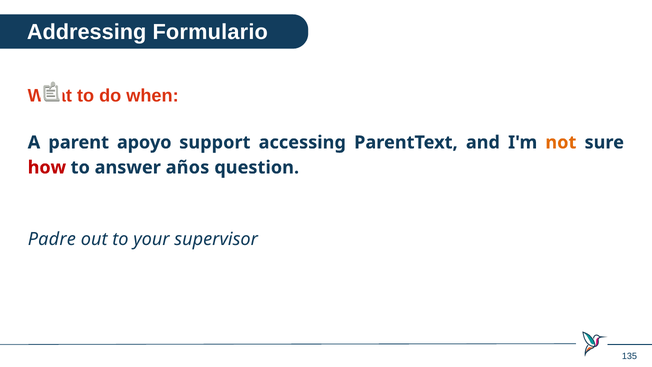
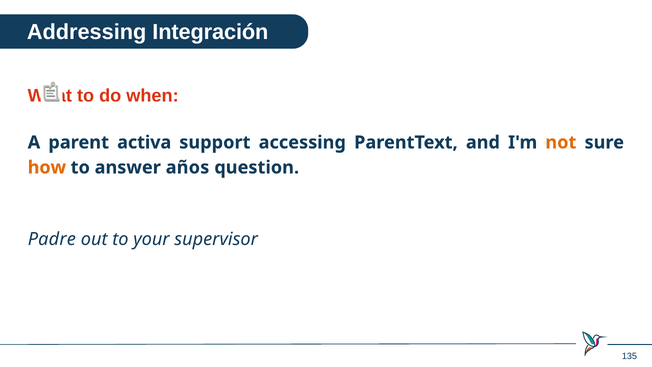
Formulario: Formulario -> Integración (210, 32)
apoyo: apoyo -> activa (144, 142)
how colour: red -> orange (47, 167)
